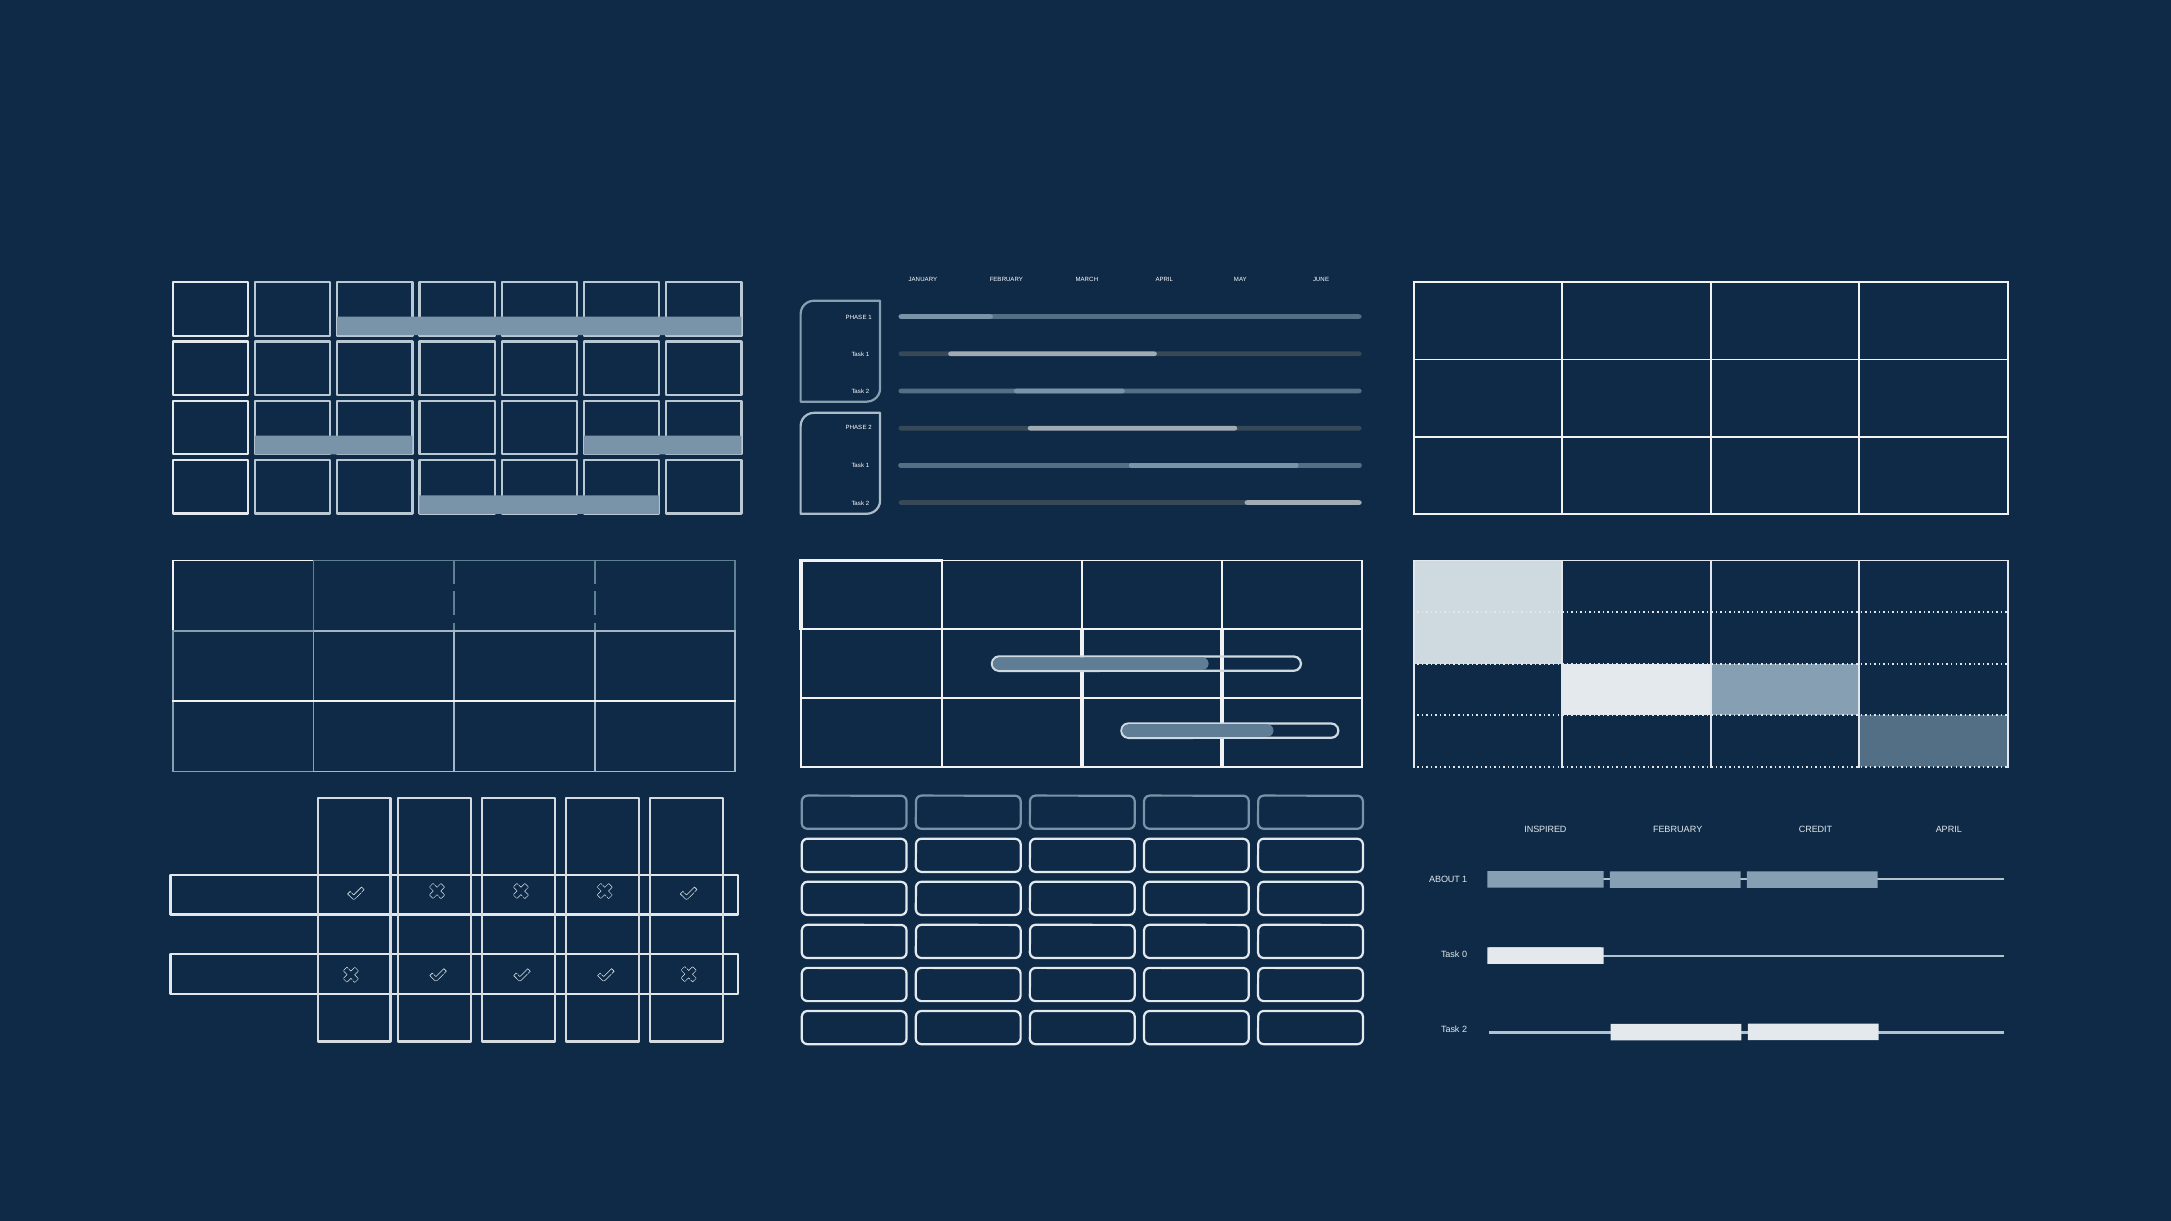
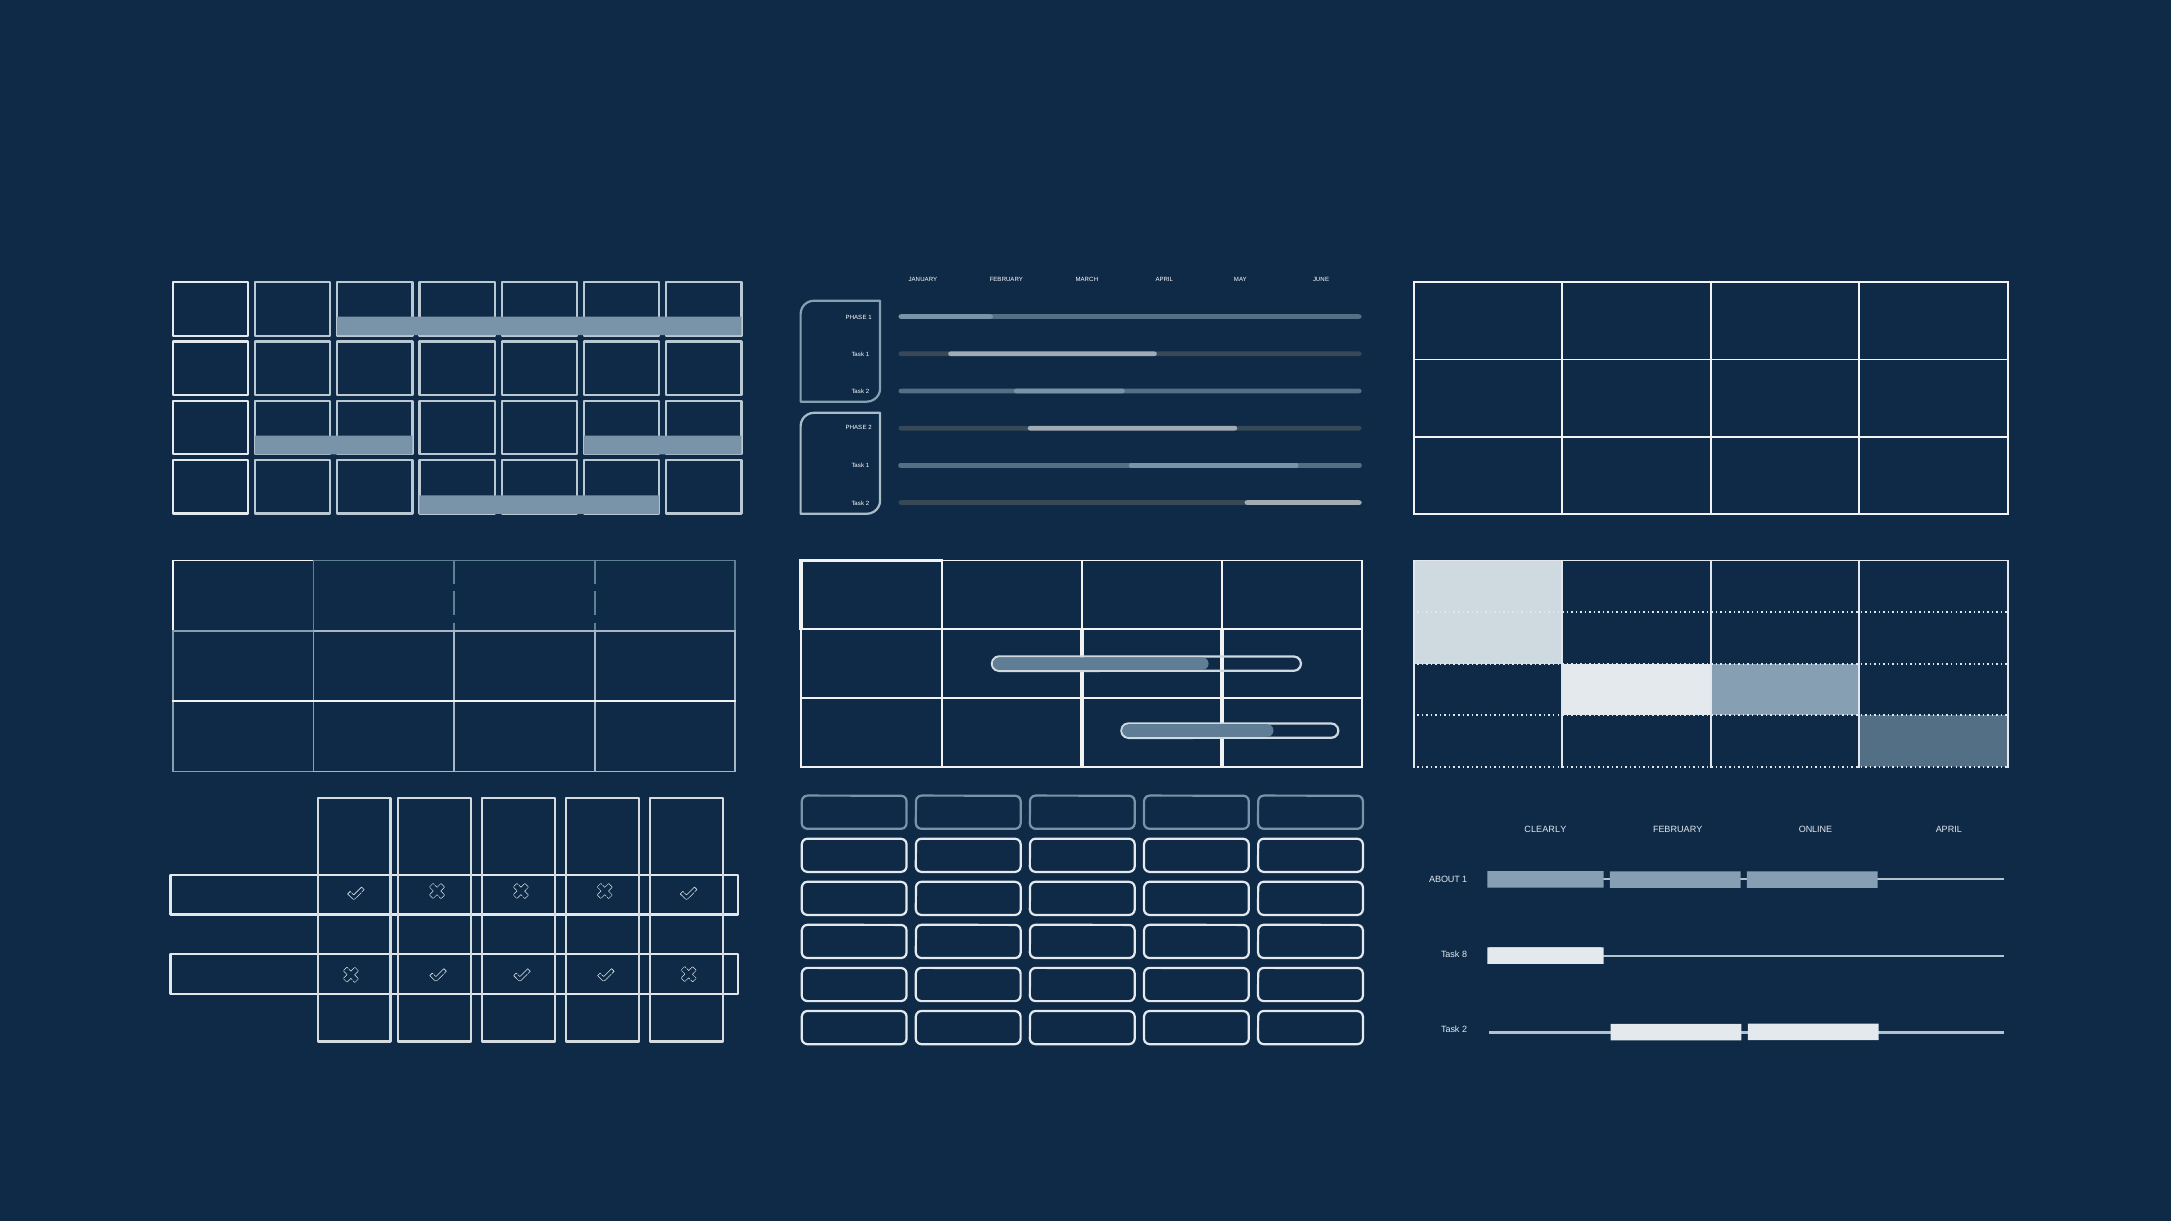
INSPIRED: INSPIRED -> CLEARLY (1545, 830)
CREDIT: CREDIT -> ONLINE (1815, 830)
0: 0 -> 8 (1465, 955)
